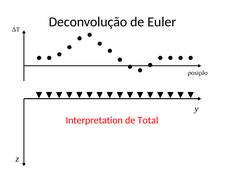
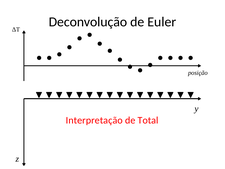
Interpretation: Interpretation -> Interpretação (94, 120)
